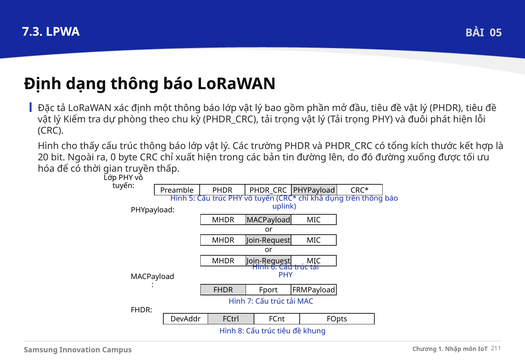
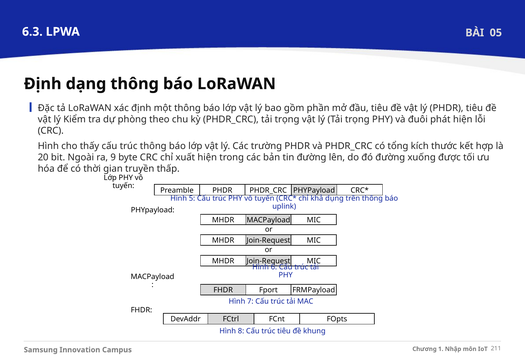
7.3: 7.3 -> 6.3 (32, 32)
0: 0 -> 9 (113, 157)
